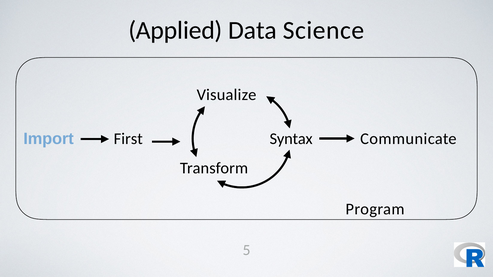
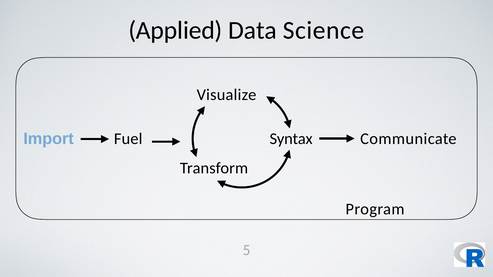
First: First -> Fuel (128, 139)
